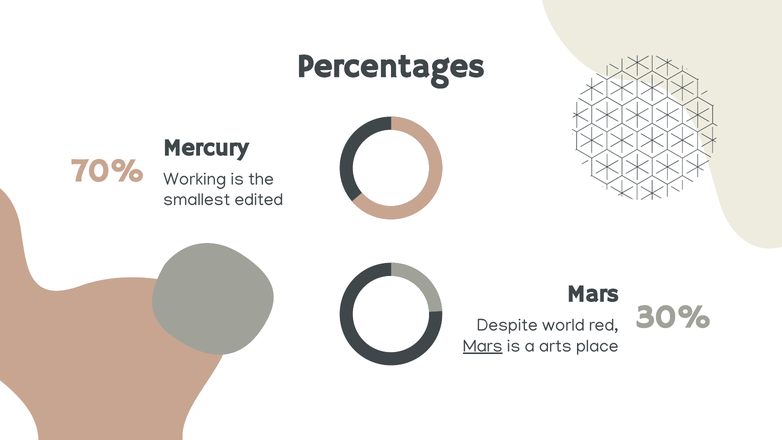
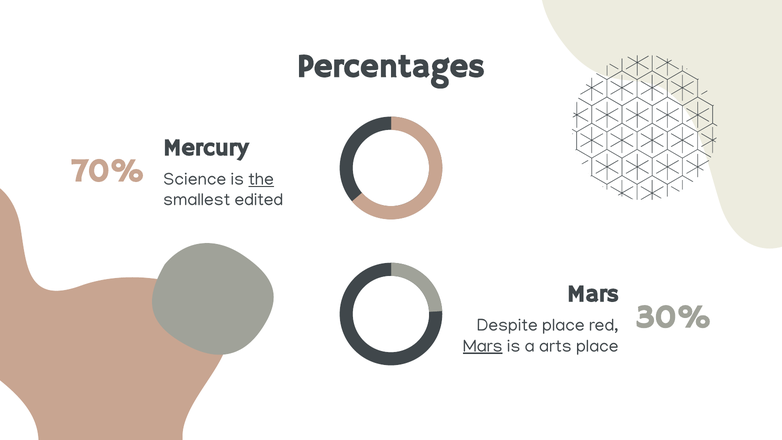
Working: Working -> Science (195, 179)
the underline: none -> present (261, 179)
Despite world: world -> place (563, 325)
